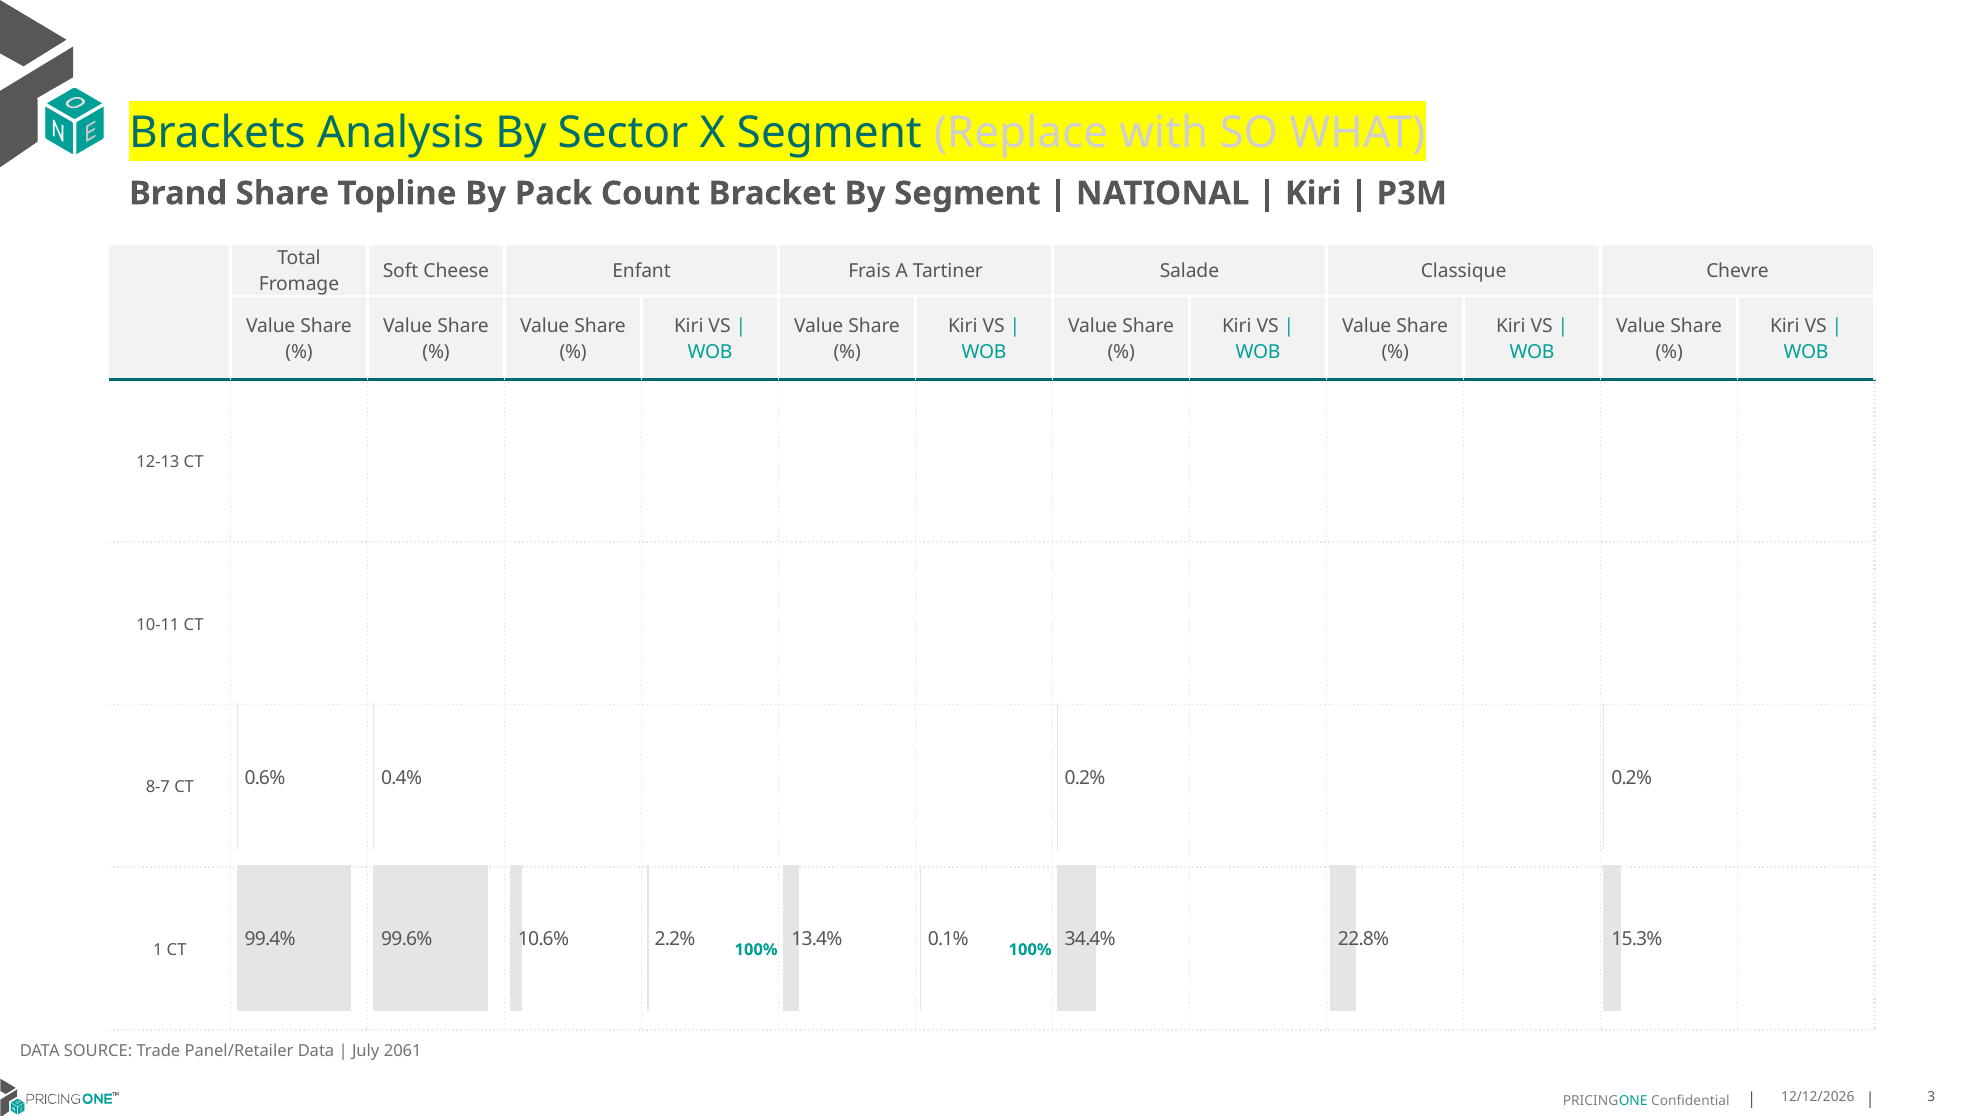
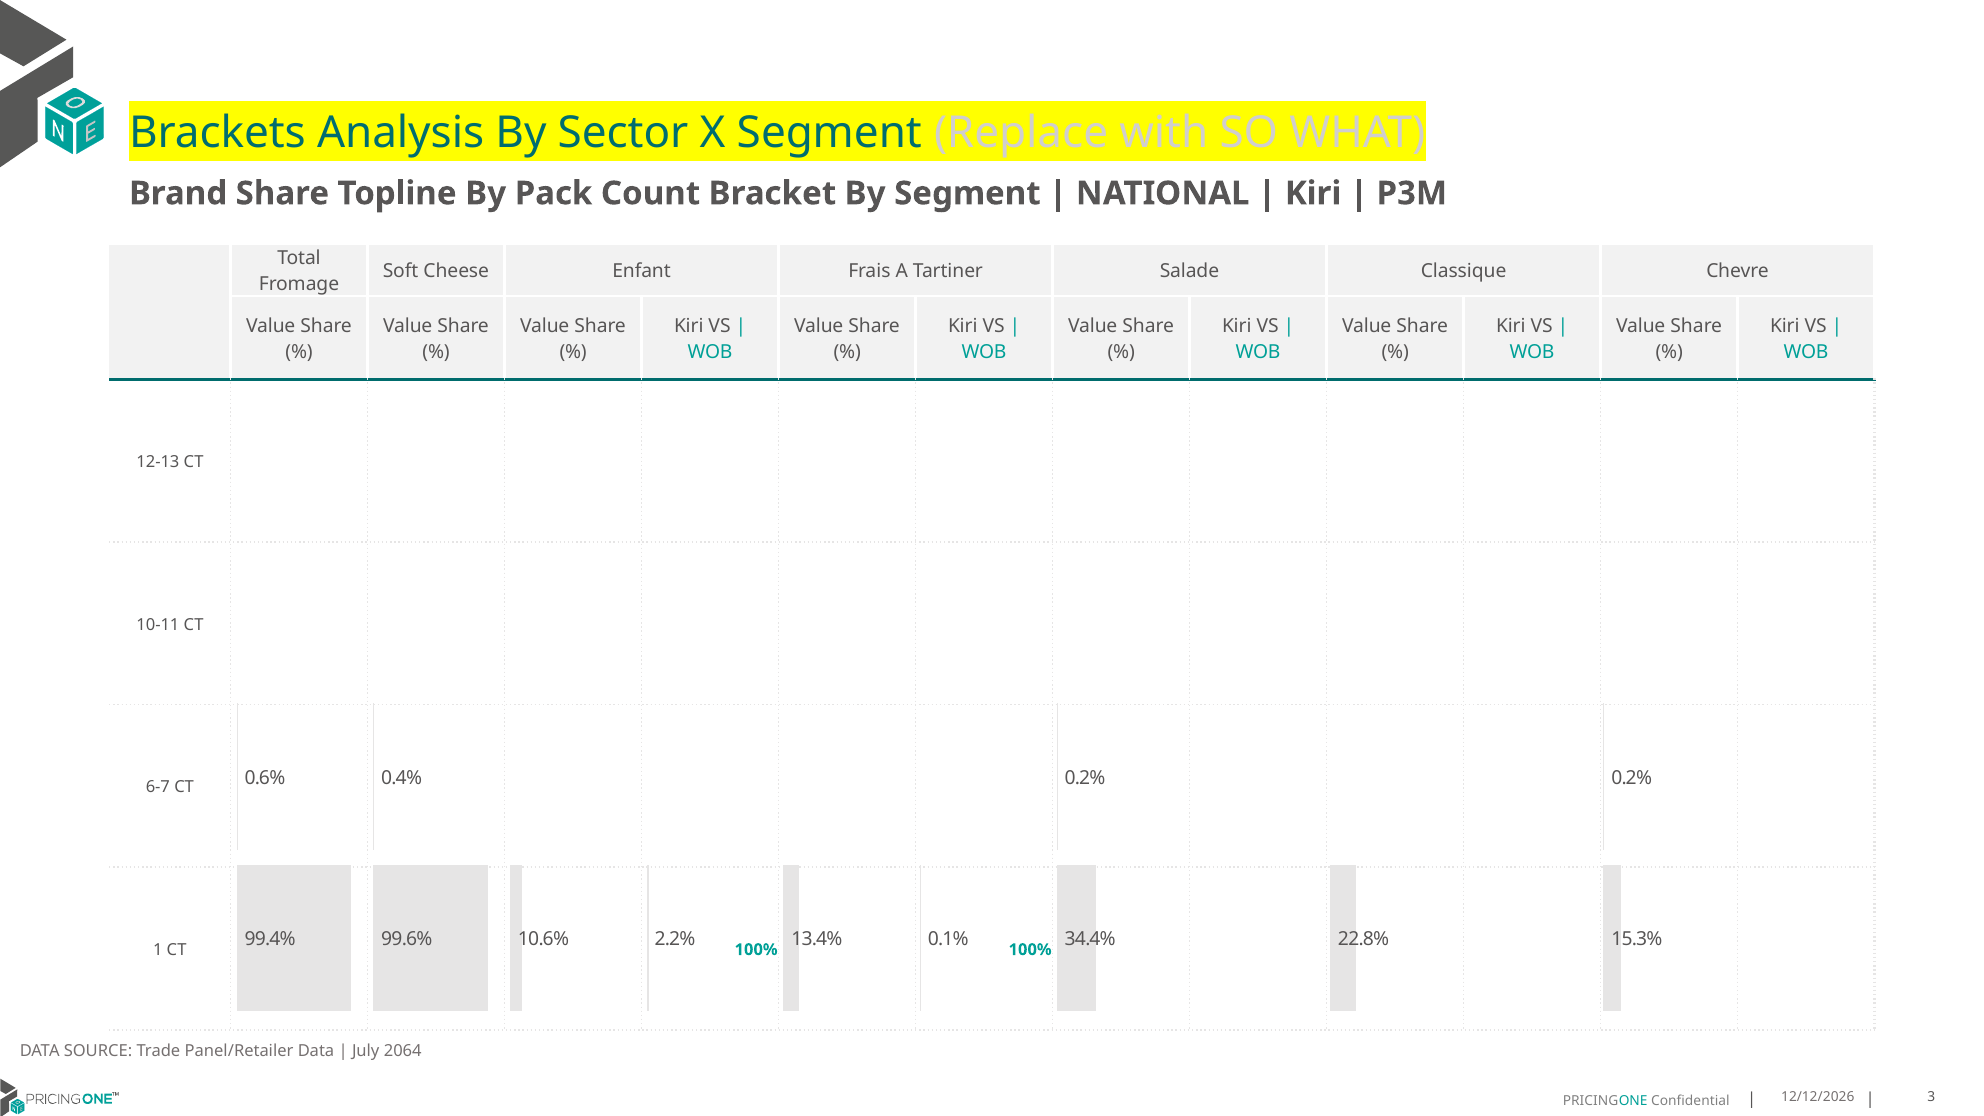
8-7: 8-7 -> 6-7 (158, 787)
2061: 2061 -> 2064 (403, 1051)
